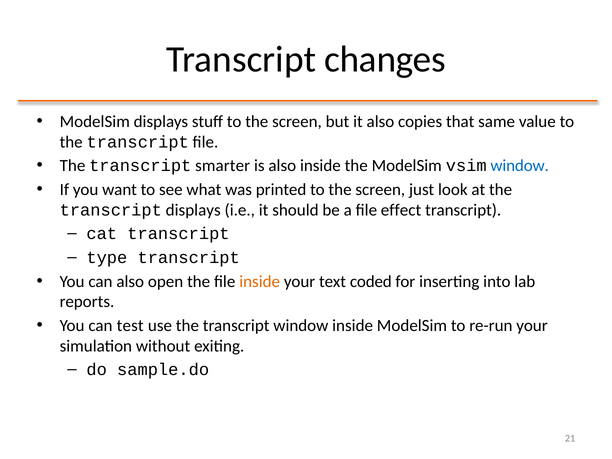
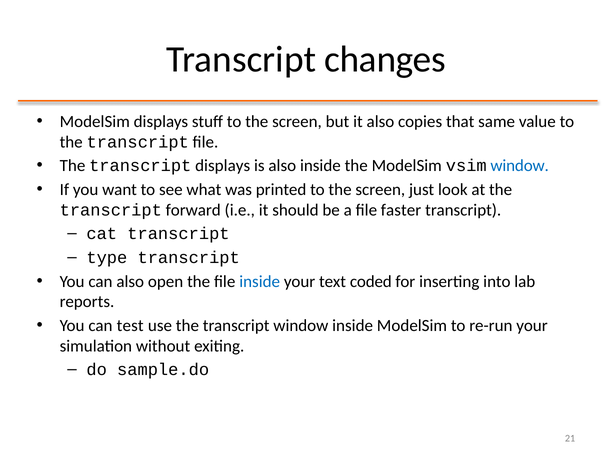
transcript smarter: smarter -> displays (223, 166)
transcript displays: displays -> forward (193, 210)
effect: effect -> faster (401, 210)
inside colour: orange -> blue (260, 281)
